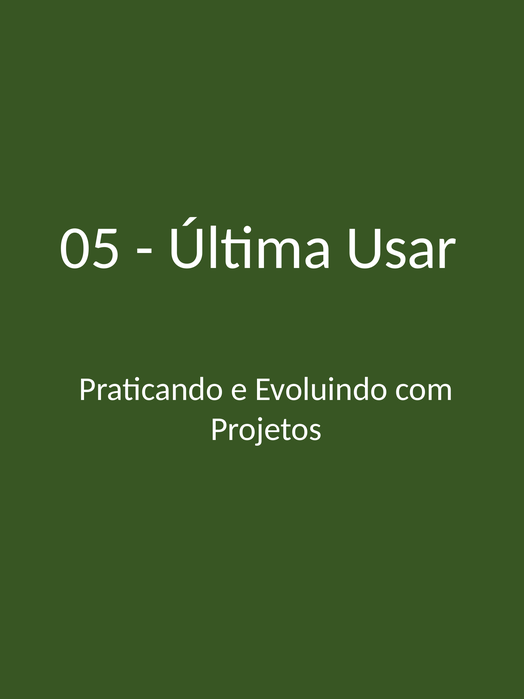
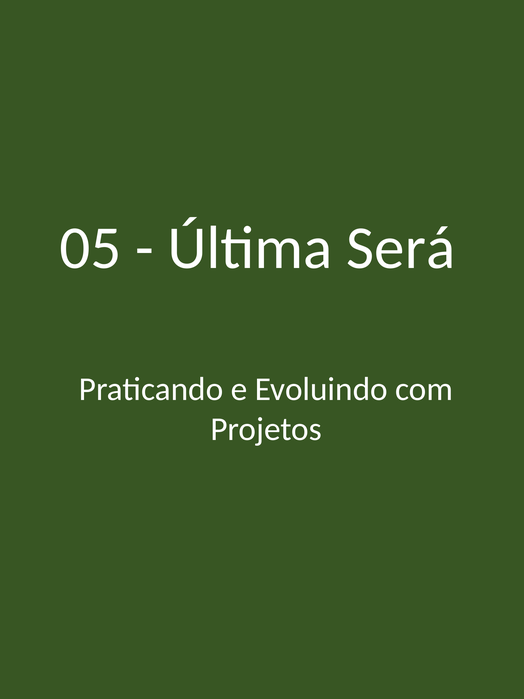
Usar: Usar -> Será (401, 248)
